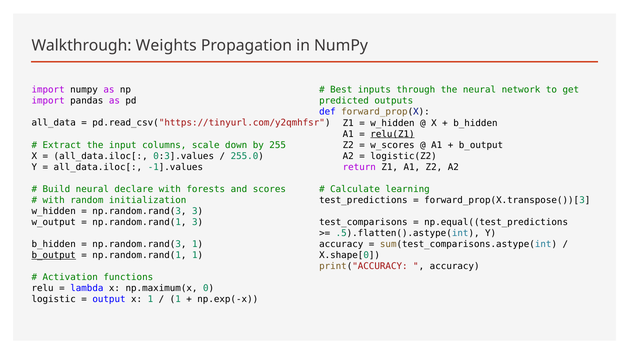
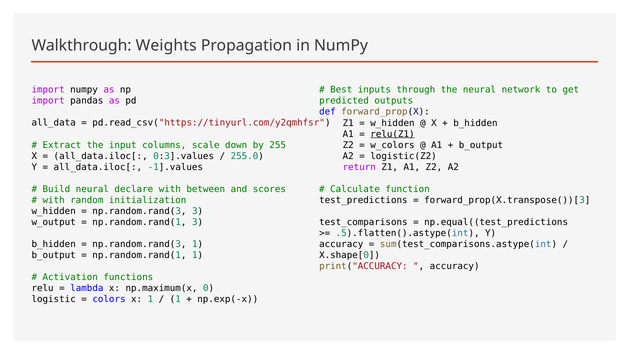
w_scores: w_scores -> w_colors (392, 145)
forests: forests -> between (206, 189)
learning: learning -> function (408, 189)
b_output underline: present -> none (54, 255)
output: output -> colors (109, 299)
